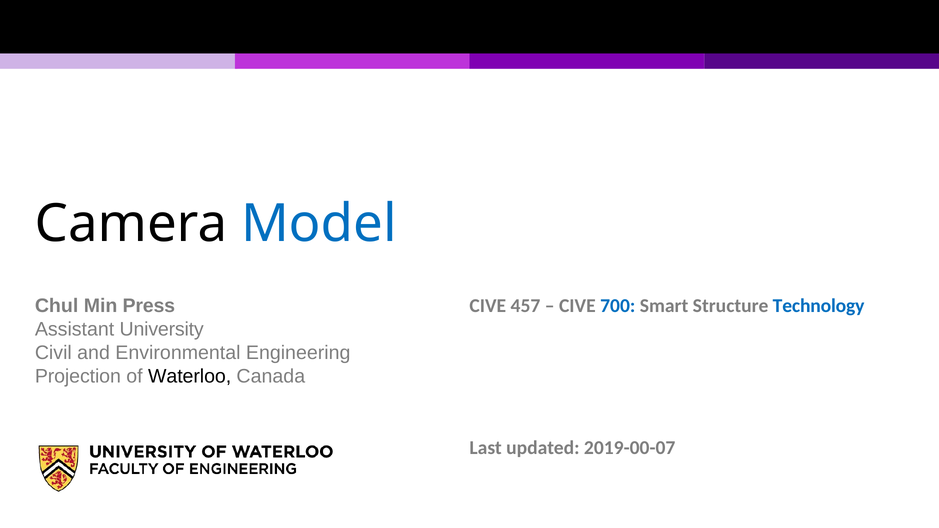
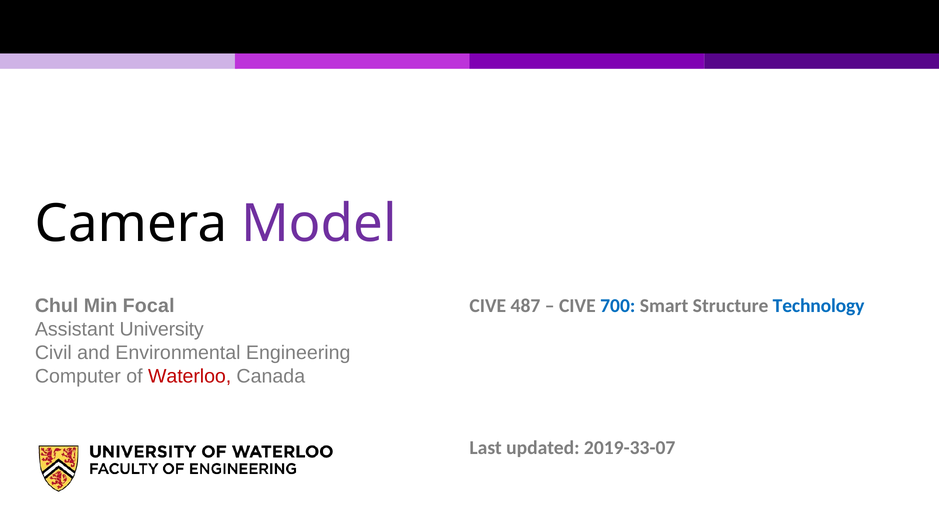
Model colour: blue -> purple (319, 224)
Press: Press -> Focal (149, 306)
457: 457 -> 487 (525, 306)
Projection: Projection -> Computer (78, 377)
Waterloo colour: black -> red (190, 377)
2019-00-07: 2019-00-07 -> 2019-33-07 (630, 448)
